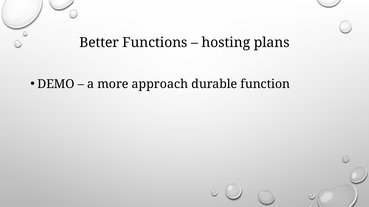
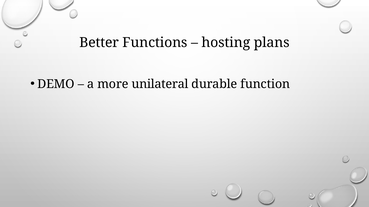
approach: approach -> unilateral (160, 84)
